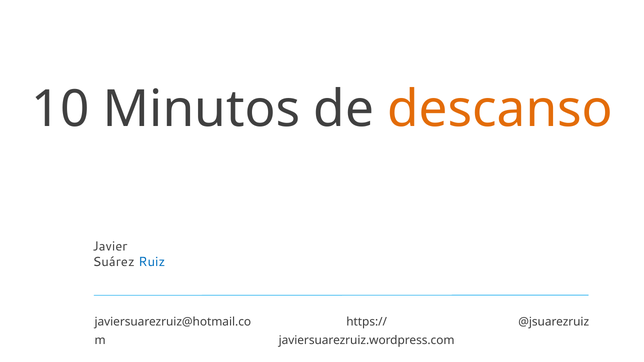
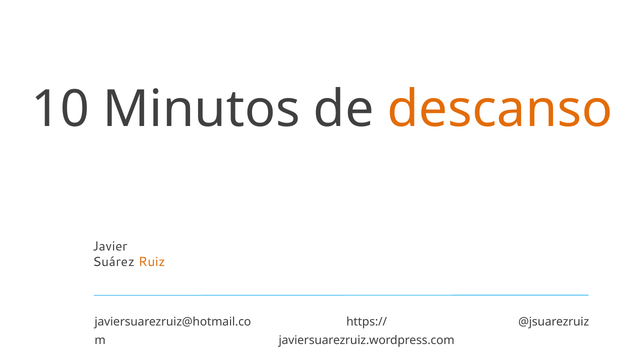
Ruiz colour: blue -> orange (152, 262)
